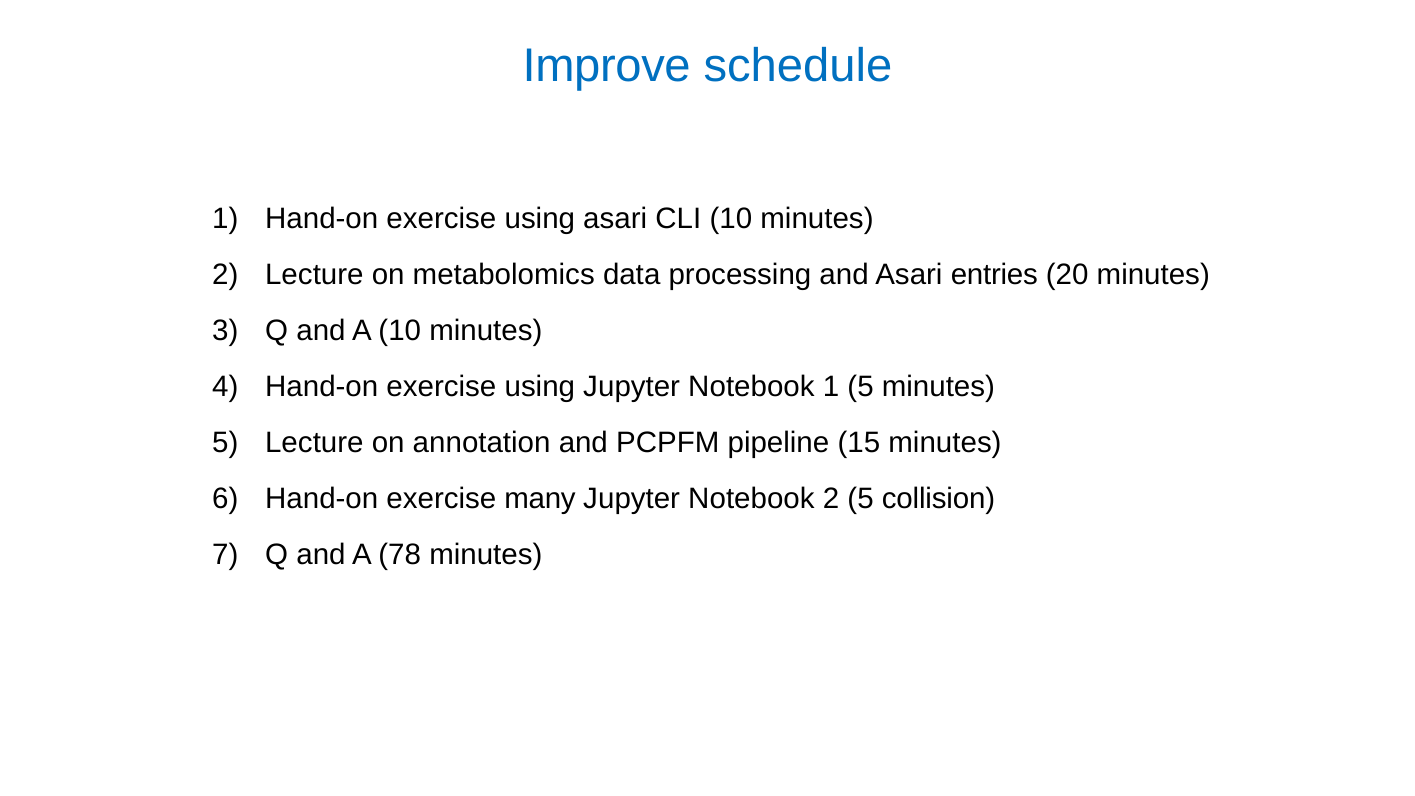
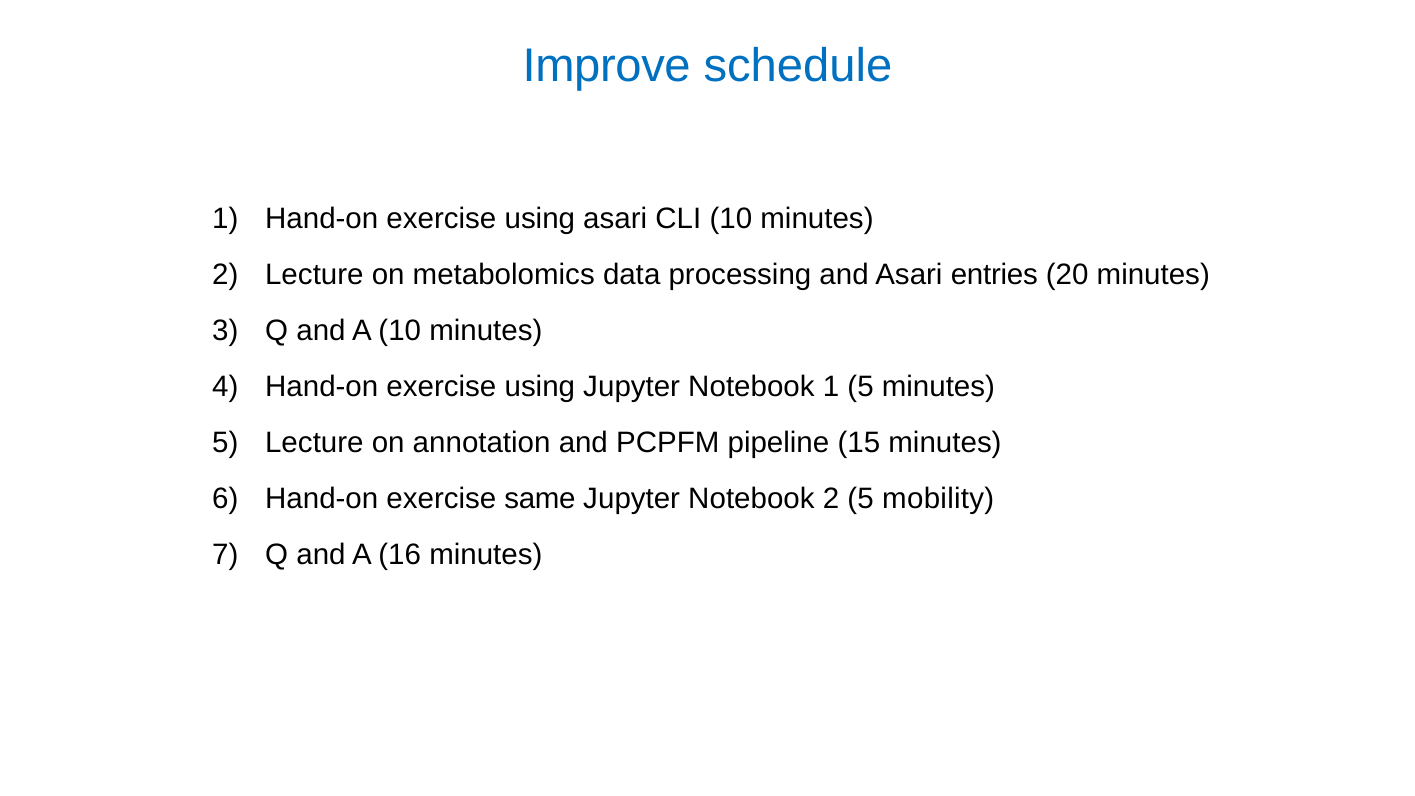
many: many -> same (540, 498)
collision: collision -> mobility (938, 498)
78: 78 -> 16 (400, 554)
